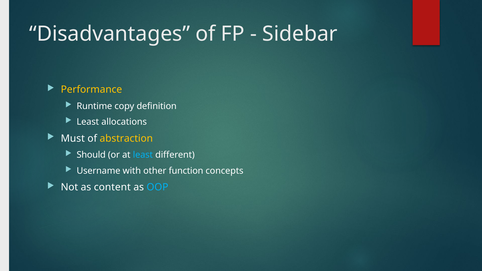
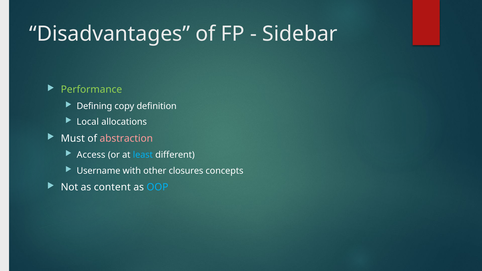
Performance colour: yellow -> light green (91, 90)
Runtime: Runtime -> Defining (94, 106)
Least: Least -> Local (88, 122)
abstraction colour: yellow -> pink (126, 139)
Should: Should -> Access (91, 155)
function: function -> closures (186, 171)
